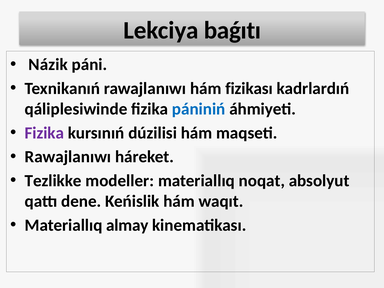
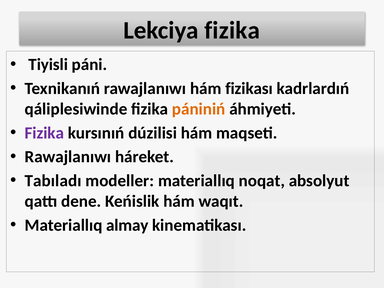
Lekciya baǵıtı: baǵıtı -> fizika (232, 30)
Názik: Názik -> Tiyisli (48, 65)
pániniń colour: blue -> orange (199, 109)
Tezlikke: Tezlikke -> Tabıladı (53, 181)
